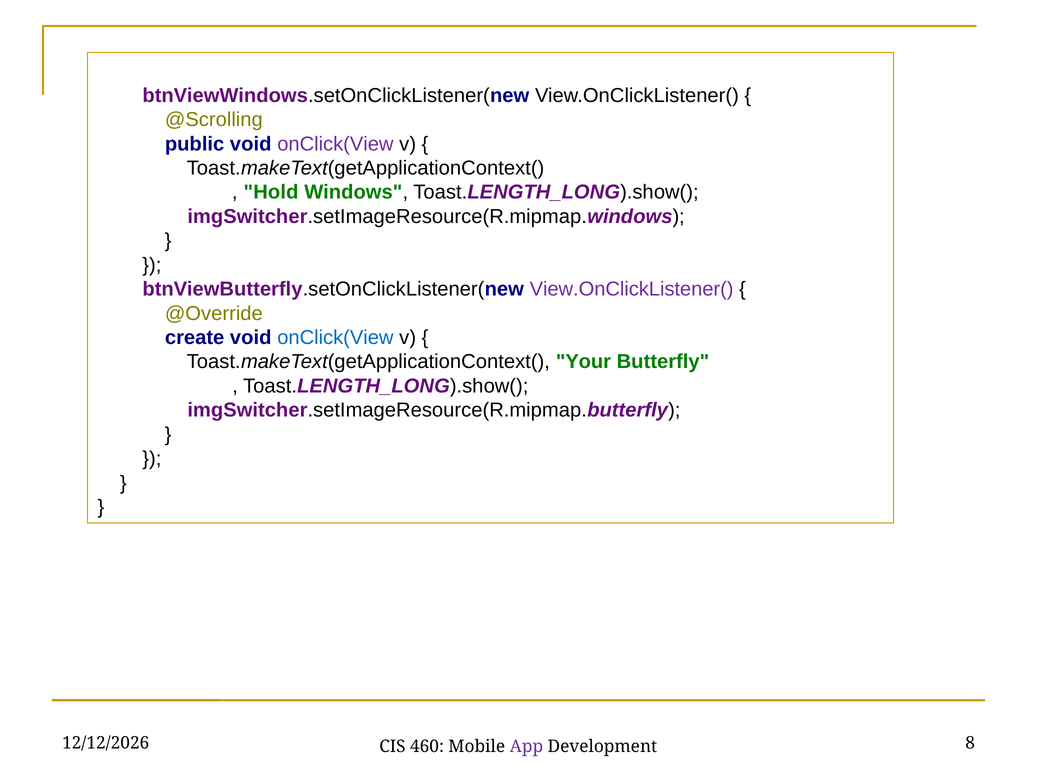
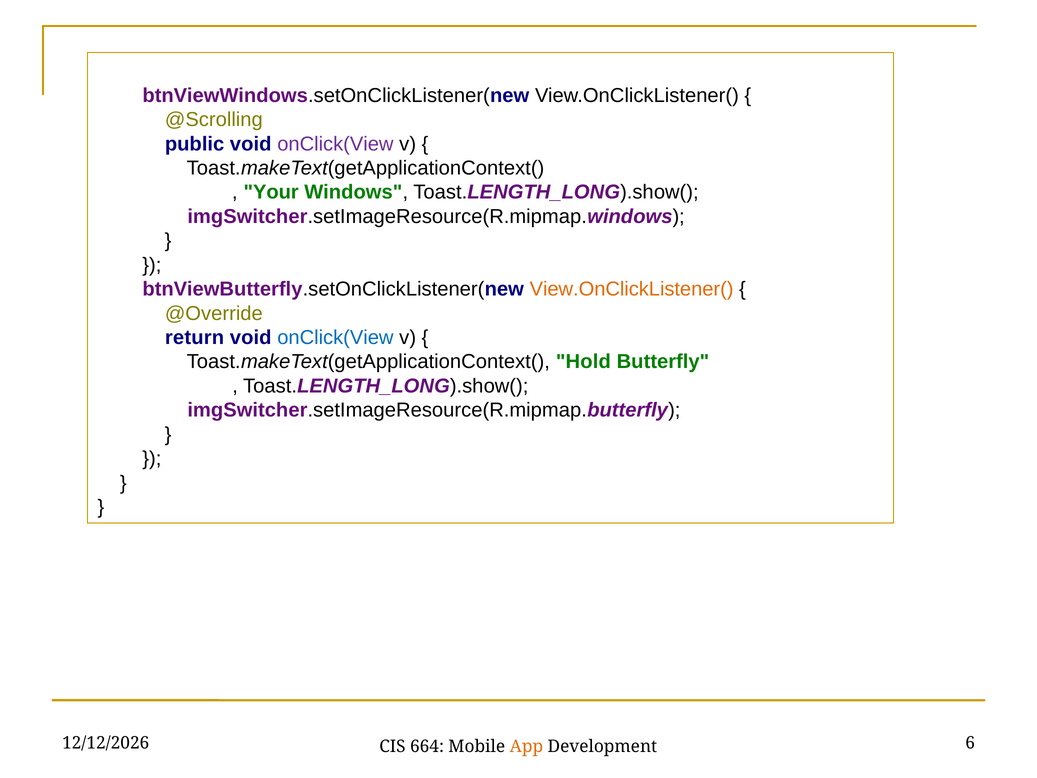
Hold: Hold -> Your (271, 192)
View.OnClickListener( colour: purple -> orange (632, 289)
create: create -> return (195, 338)
Your: Your -> Hold (583, 362)
460: 460 -> 664 (427, 746)
App colour: purple -> orange (526, 746)
8: 8 -> 6 (970, 743)
